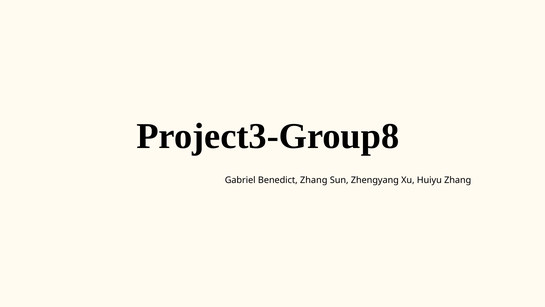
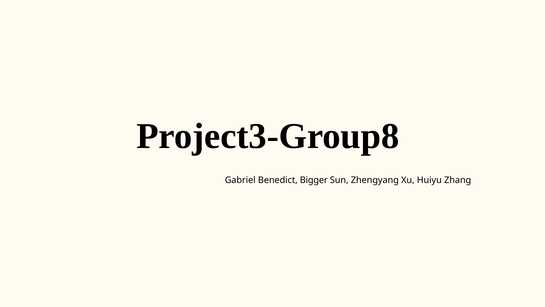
Benedict Zhang: Zhang -> Bigger (314, 180)
